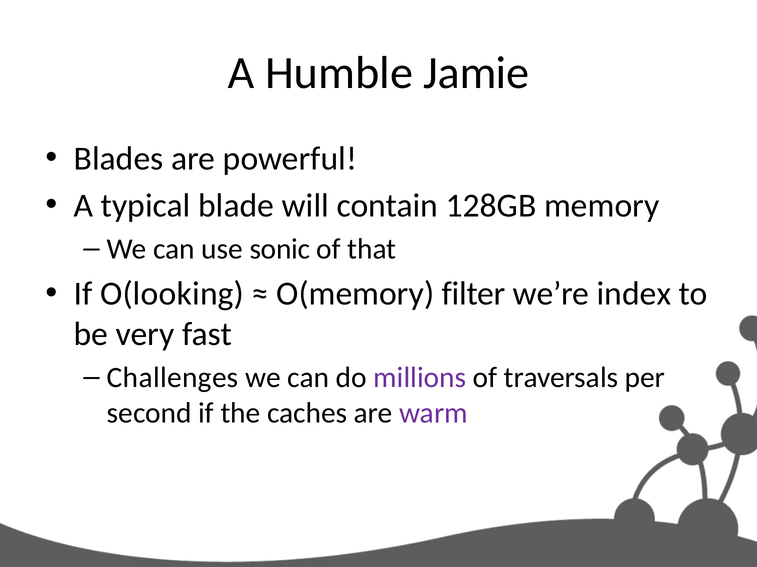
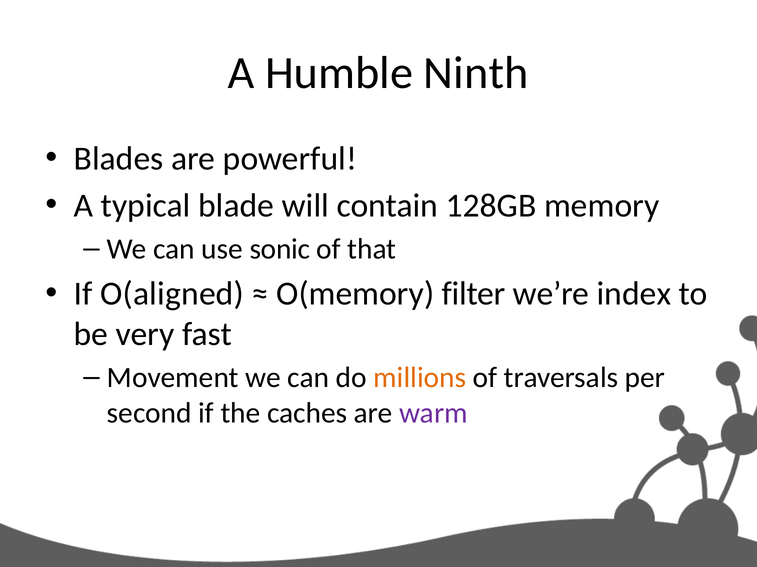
Jamie: Jamie -> Ninth (476, 73)
O(looking: O(looking -> O(aligned (172, 294)
Challenges: Challenges -> Movement (173, 378)
millions colour: purple -> orange (420, 378)
